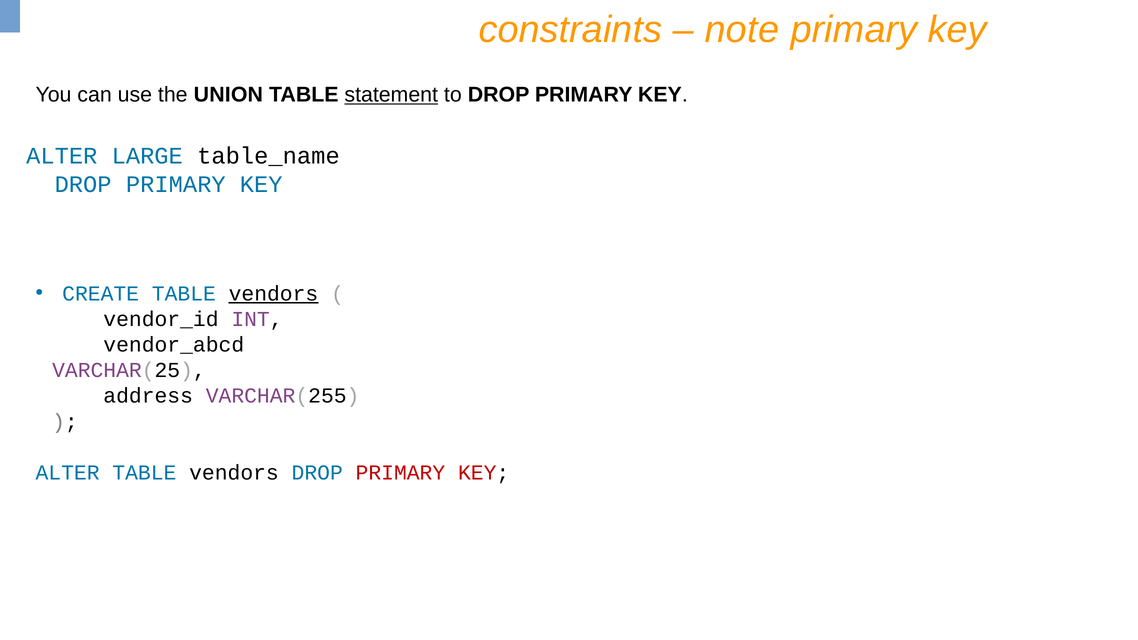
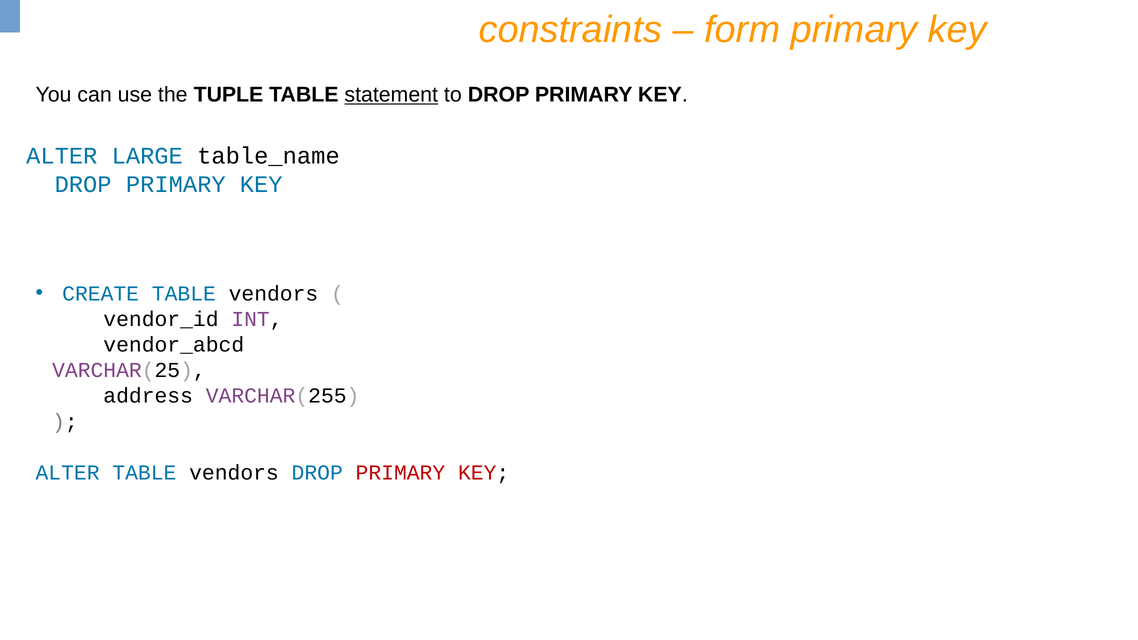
note: note -> form (742, 30)
UNION: UNION -> TUPLE (228, 95)
vendors underline: present -> none (273, 294)
